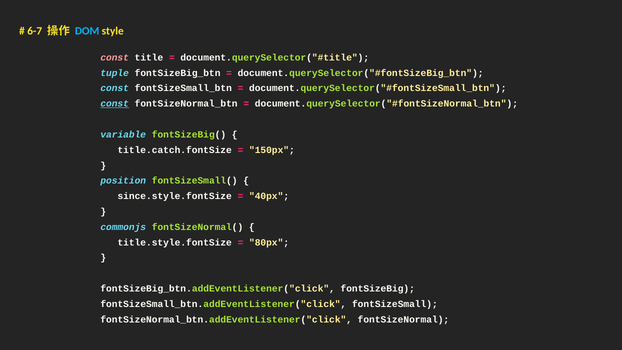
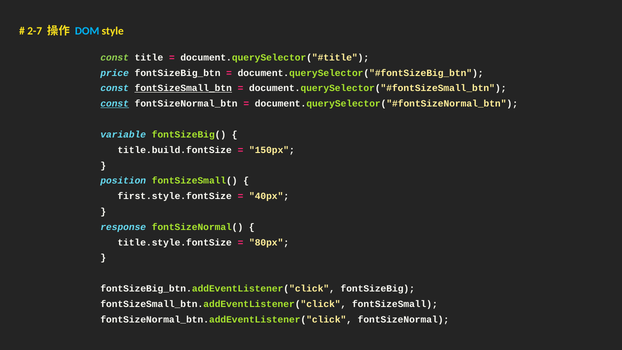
6-7: 6-7 -> 2-7 (35, 31)
const colour: pink -> light green (115, 58)
tuple: tuple -> price (115, 73)
fontSizeSmall_btn underline: none -> present (183, 88)
title.catch.fontSize: title.catch.fontSize -> title.build.fontSize (175, 150)
since.style.fontSize: since.style.fontSize -> first.style.fontSize (175, 196)
commonjs: commonjs -> response (123, 227)
